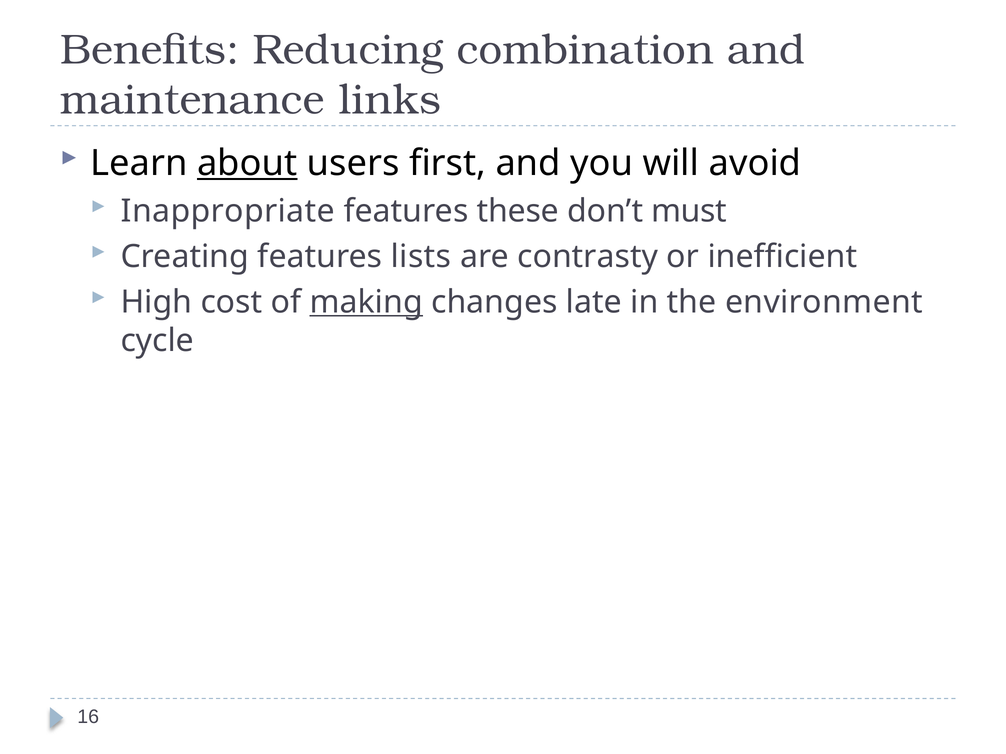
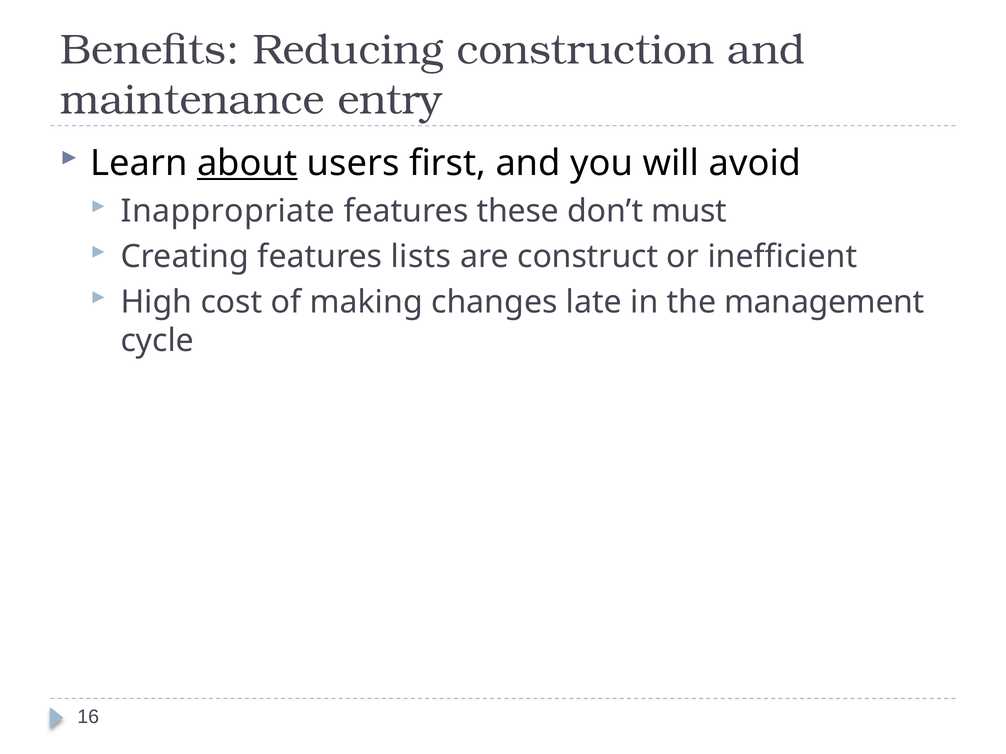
combination: combination -> construction (586, 50)
links: links -> entry (390, 100)
contrasty: contrasty -> construct (588, 257)
making underline: present -> none (366, 302)
environment: environment -> management (824, 302)
